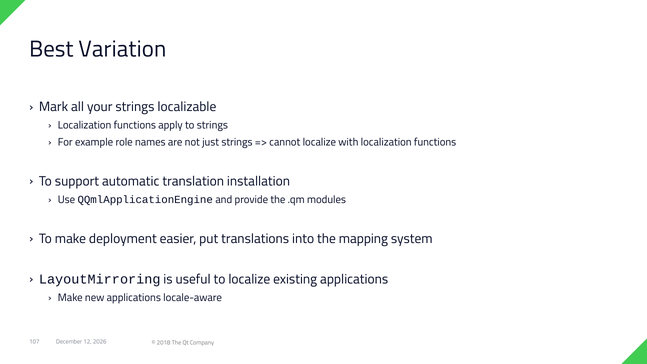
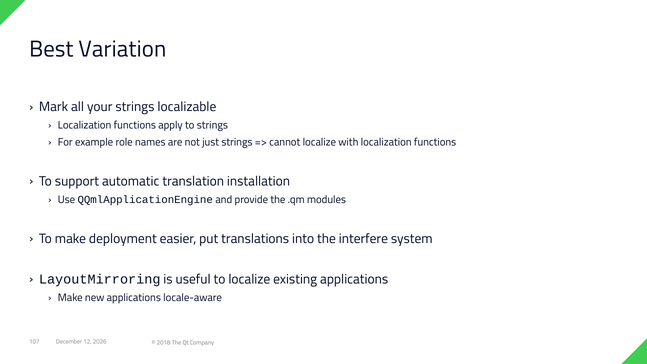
mapping: mapping -> interfere (363, 239)
